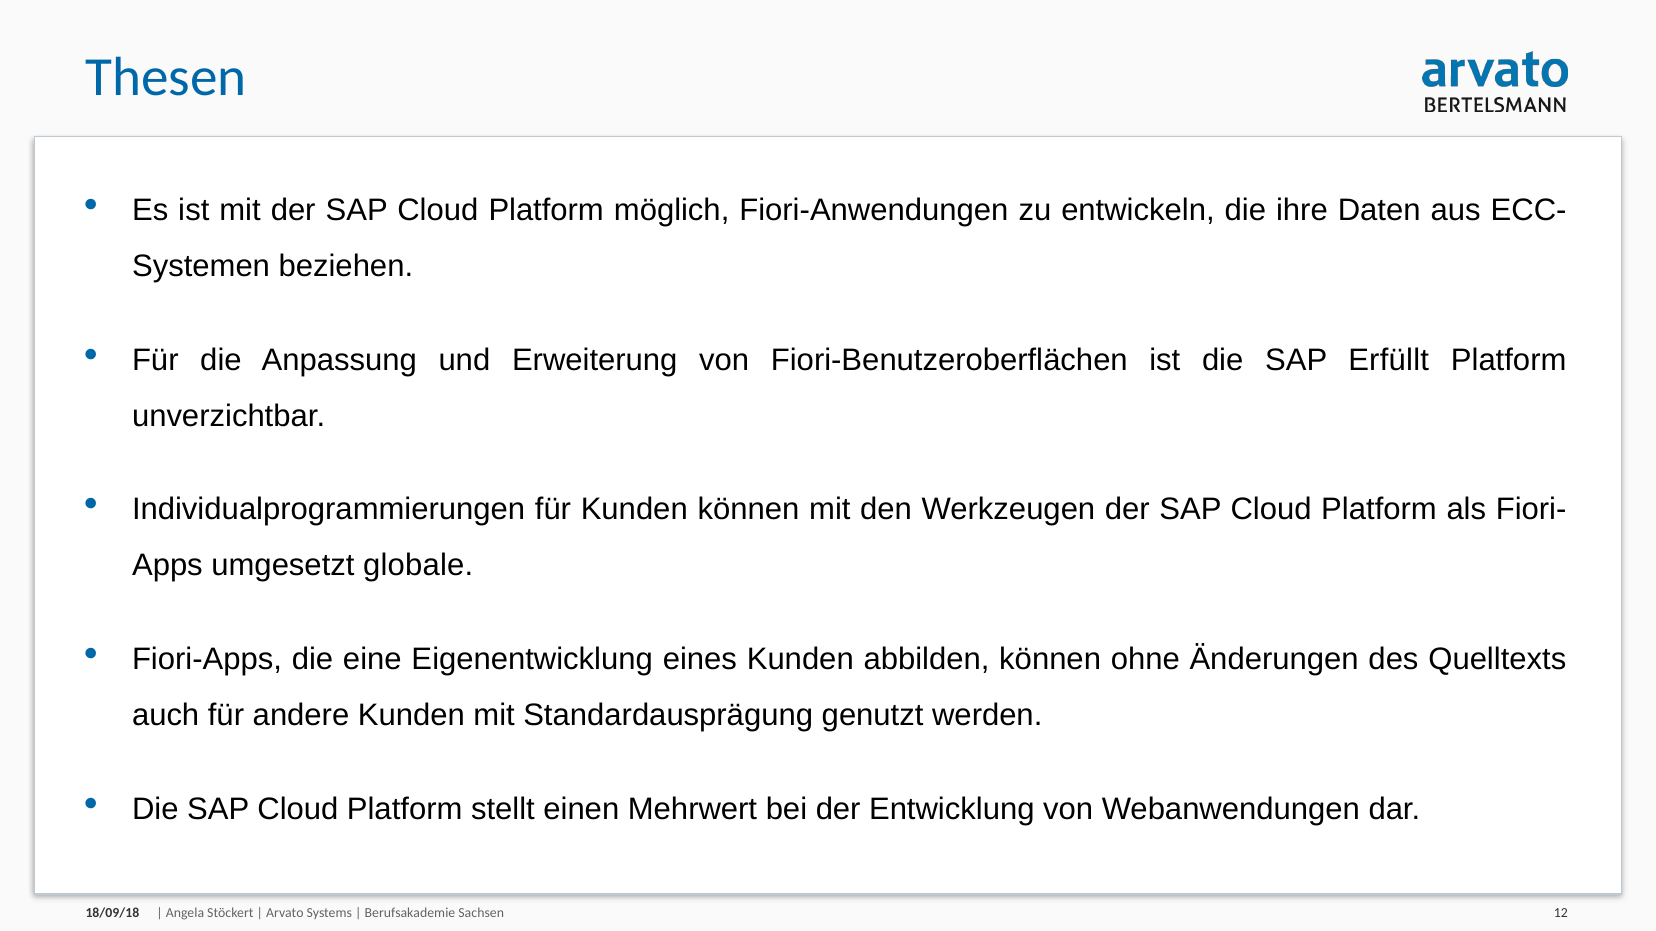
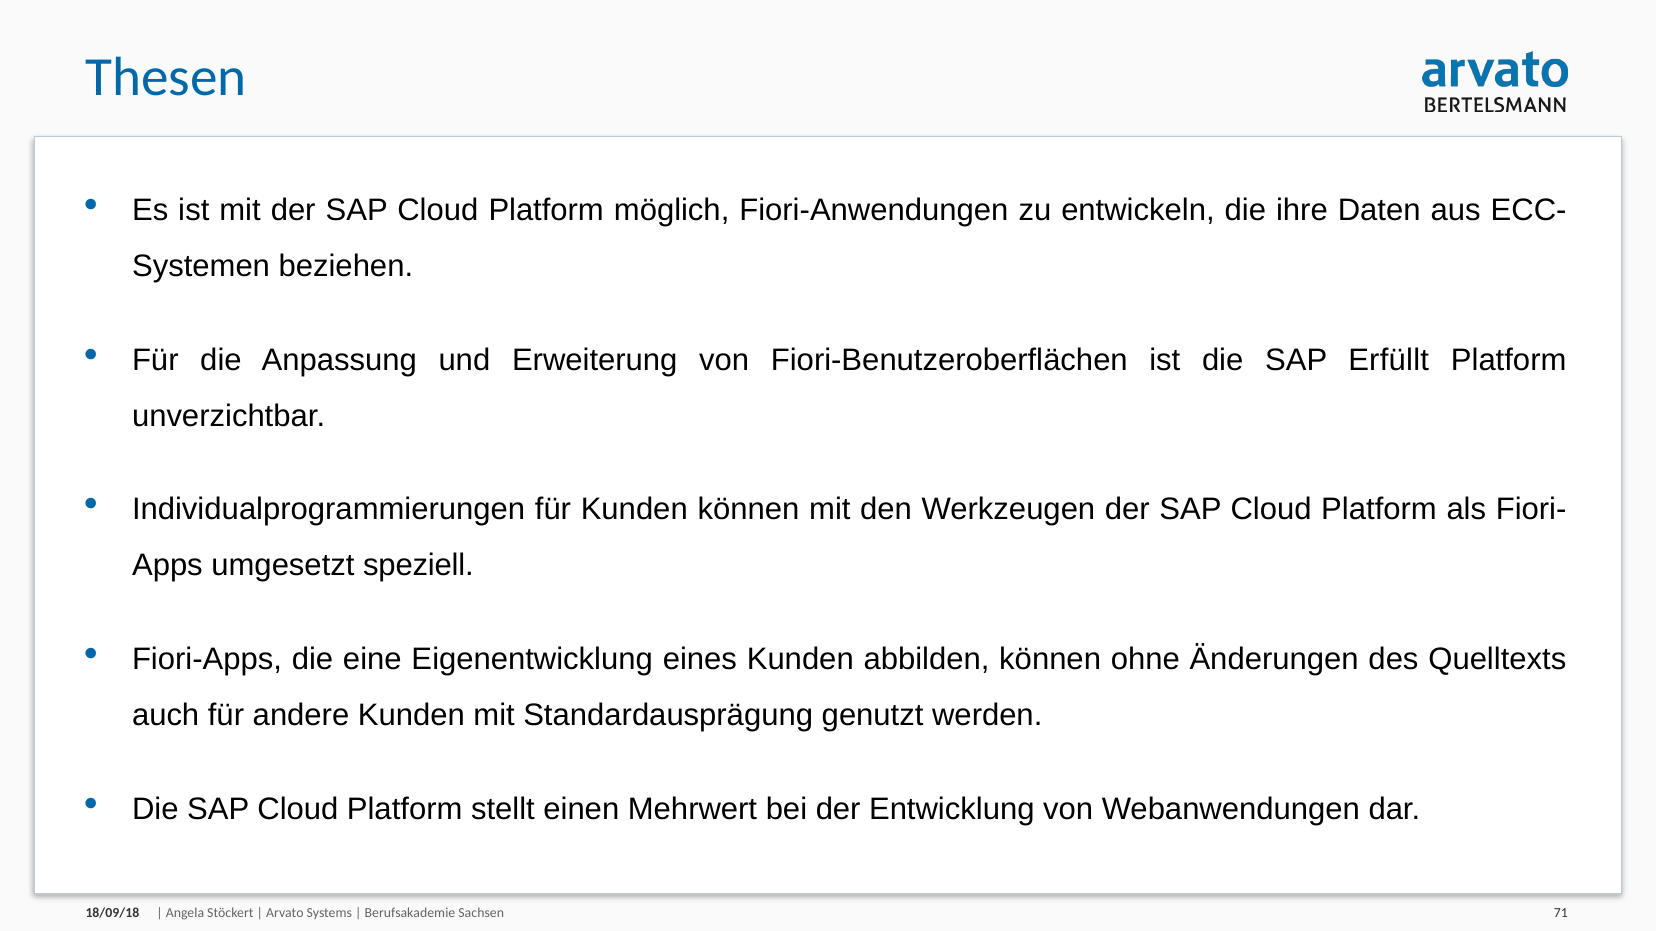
globale: globale -> speziell (418, 566)
12: 12 -> 71 (1561, 913)
